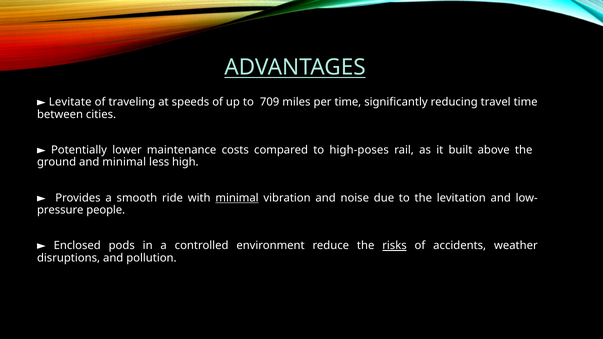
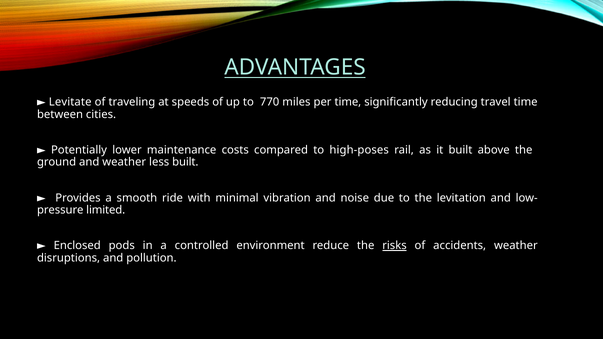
709: 709 -> 770 (270, 102)
and minimal: minimal -> weather (124, 162)
less high: high -> built (185, 162)
minimal underline: present -> none (237, 198)
people: people -> limited (106, 210)
